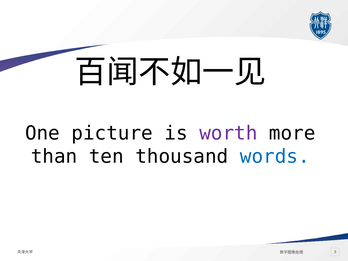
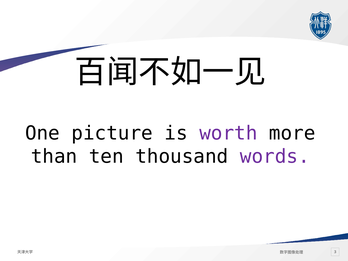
words colour: blue -> purple (275, 156)
